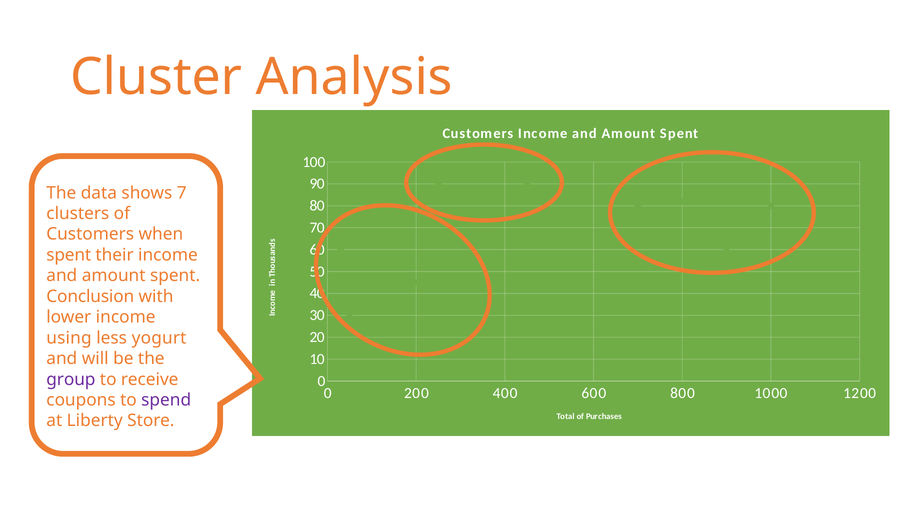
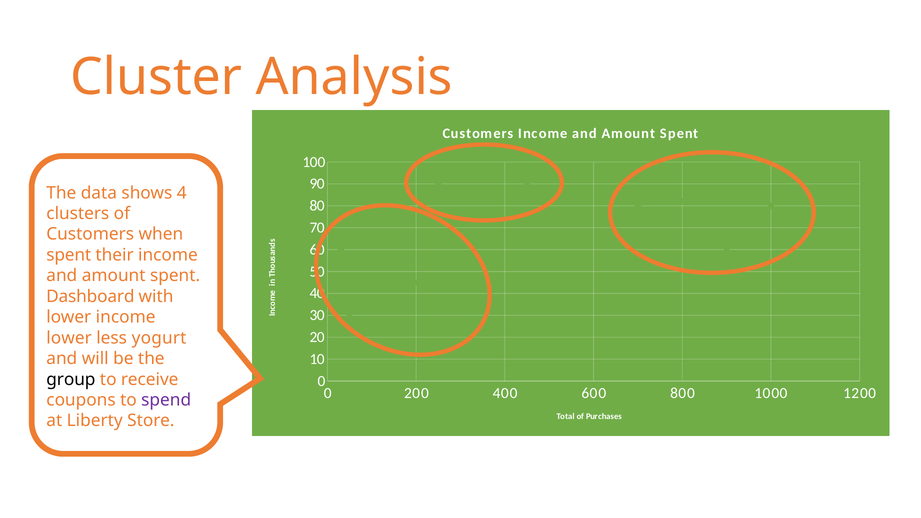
7: 7 -> 4 (182, 193)
Conclusion: Conclusion -> Dashboard (90, 296)
using: using -> lower (69, 338)
group colour: purple -> black (71, 379)
